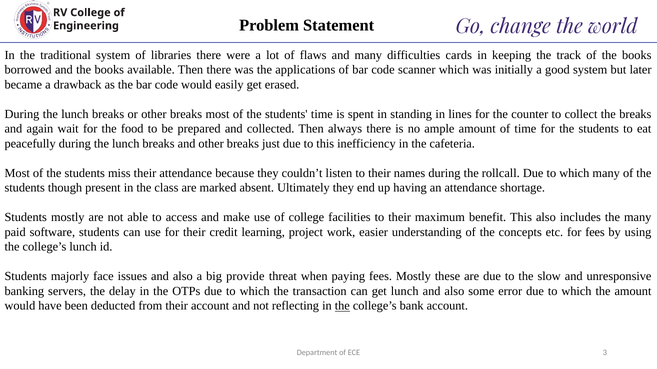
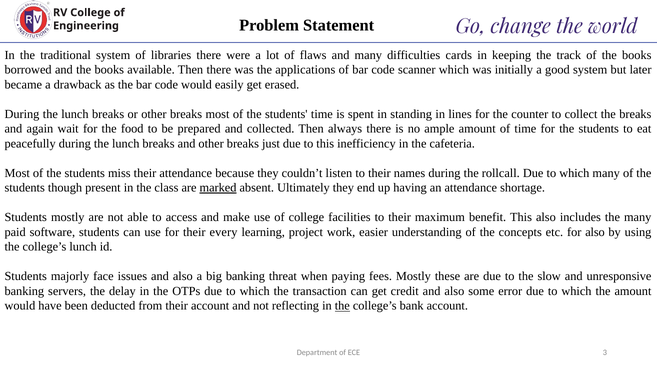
marked underline: none -> present (218, 188)
credit: credit -> every (223, 232)
for fees: fees -> also (595, 232)
big provide: provide -> banking (245, 277)
get lunch: lunch -> credit (405, 292)
